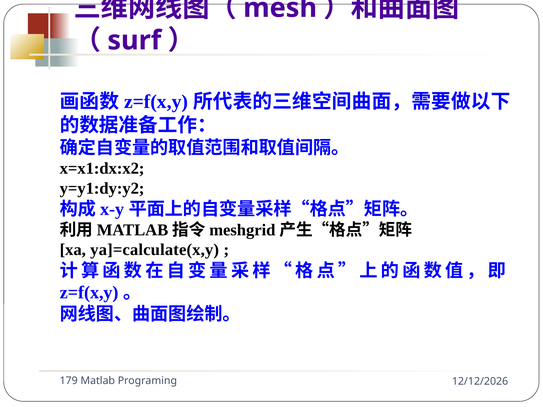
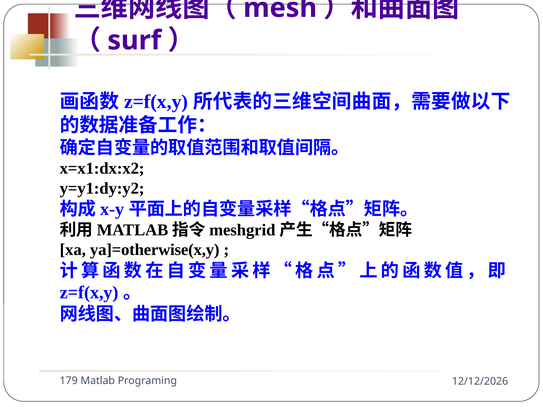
ya]=calculate(x,y: ya]=calculate(x,y -> ya]=otherwise(x,y (155, 250)
